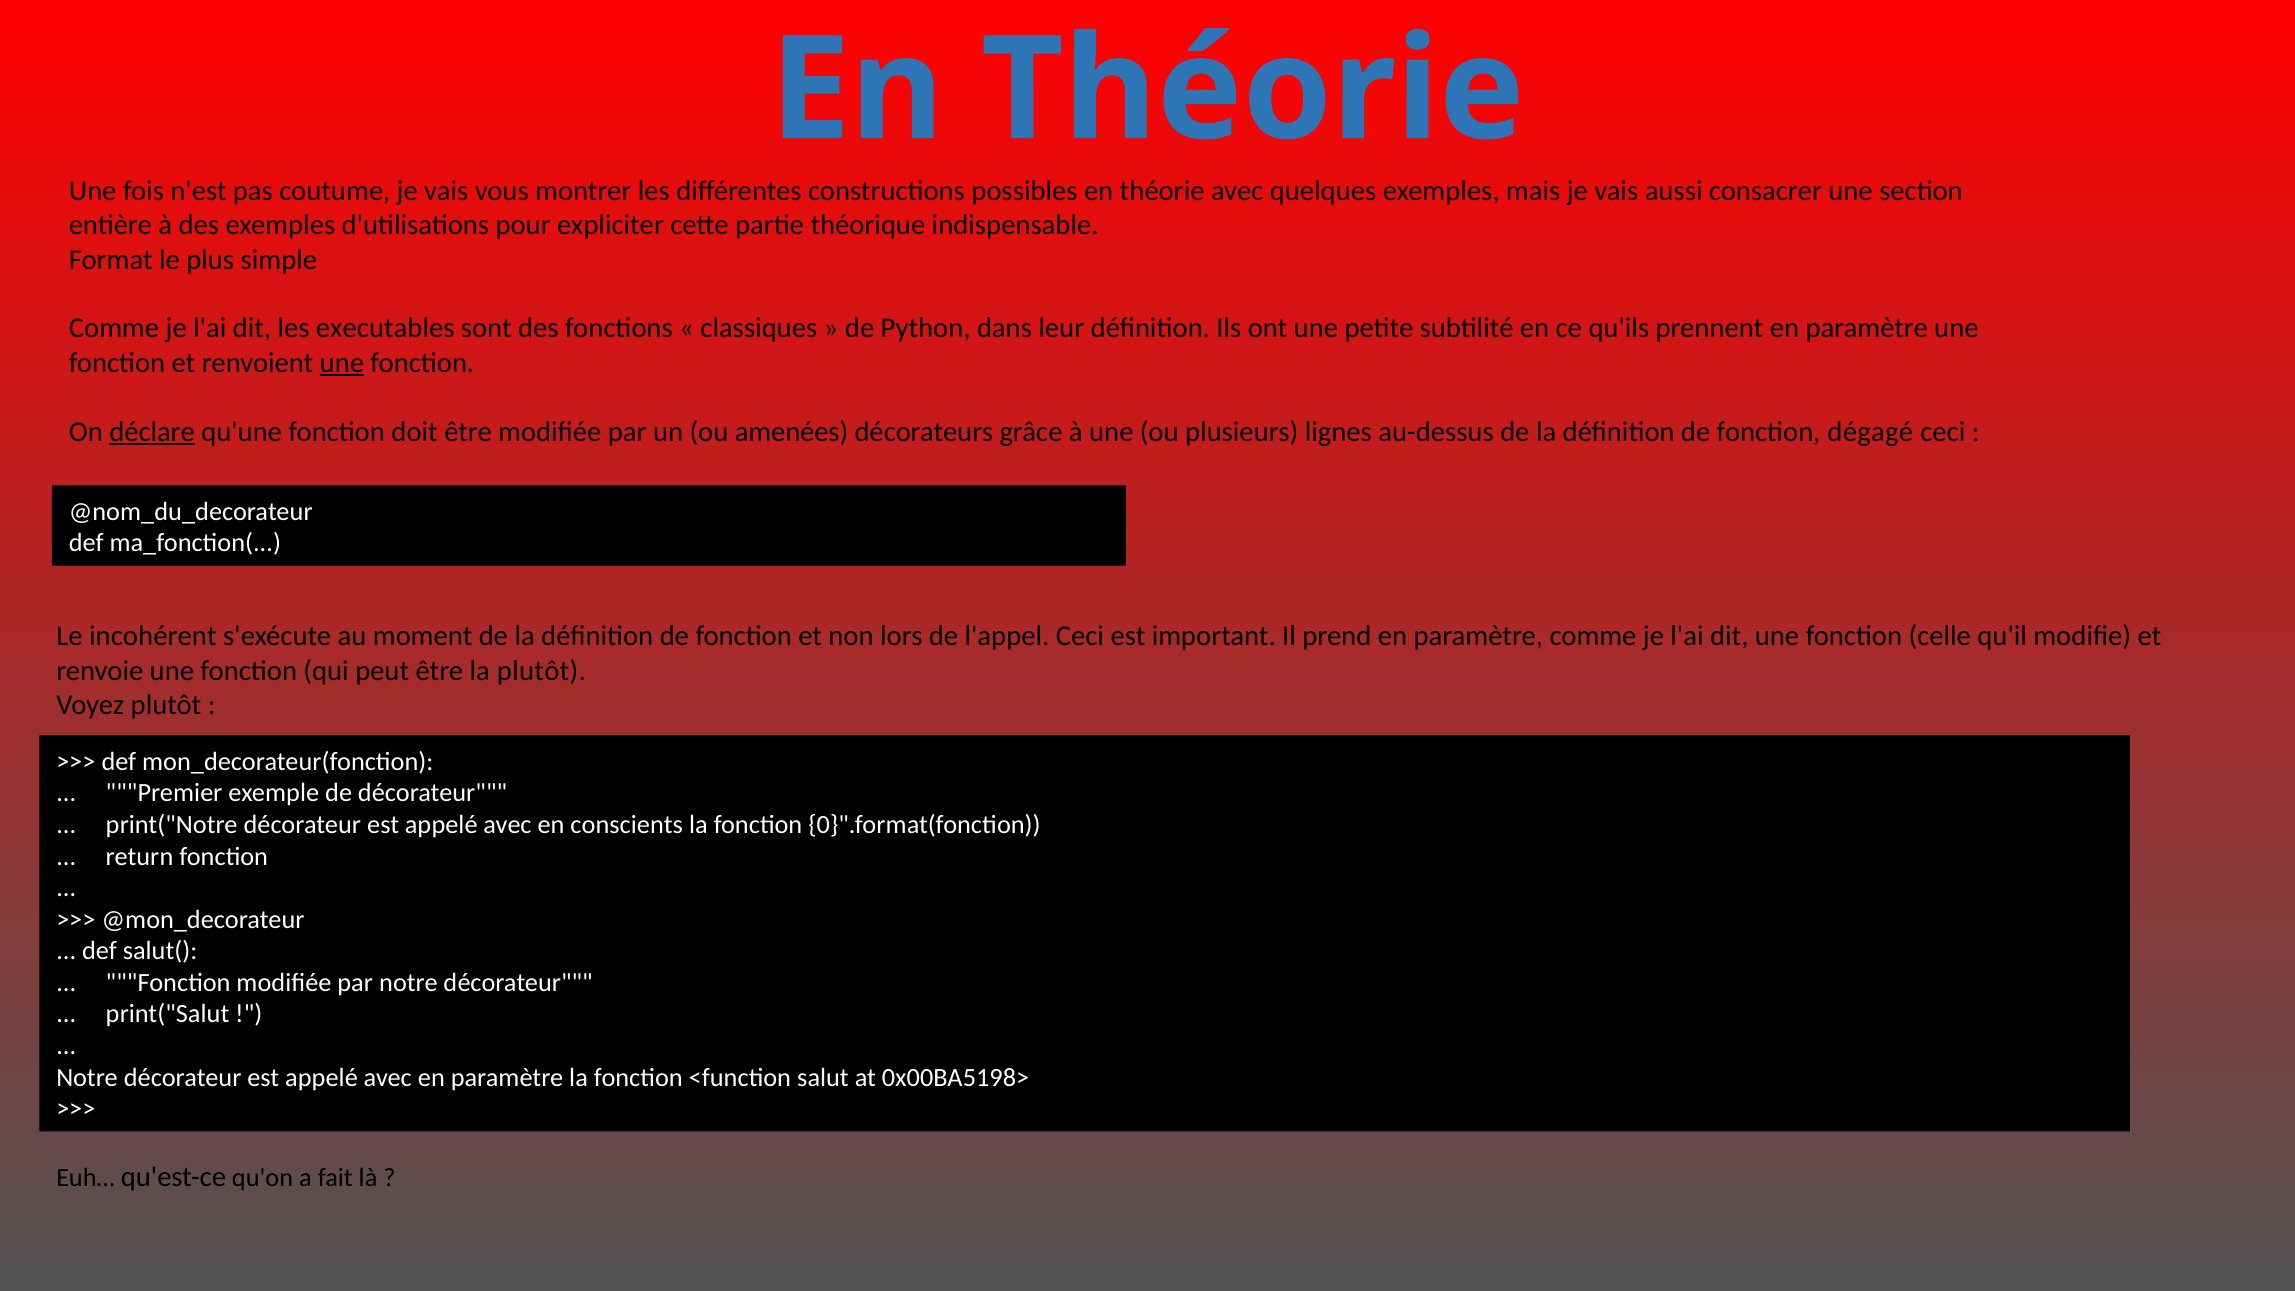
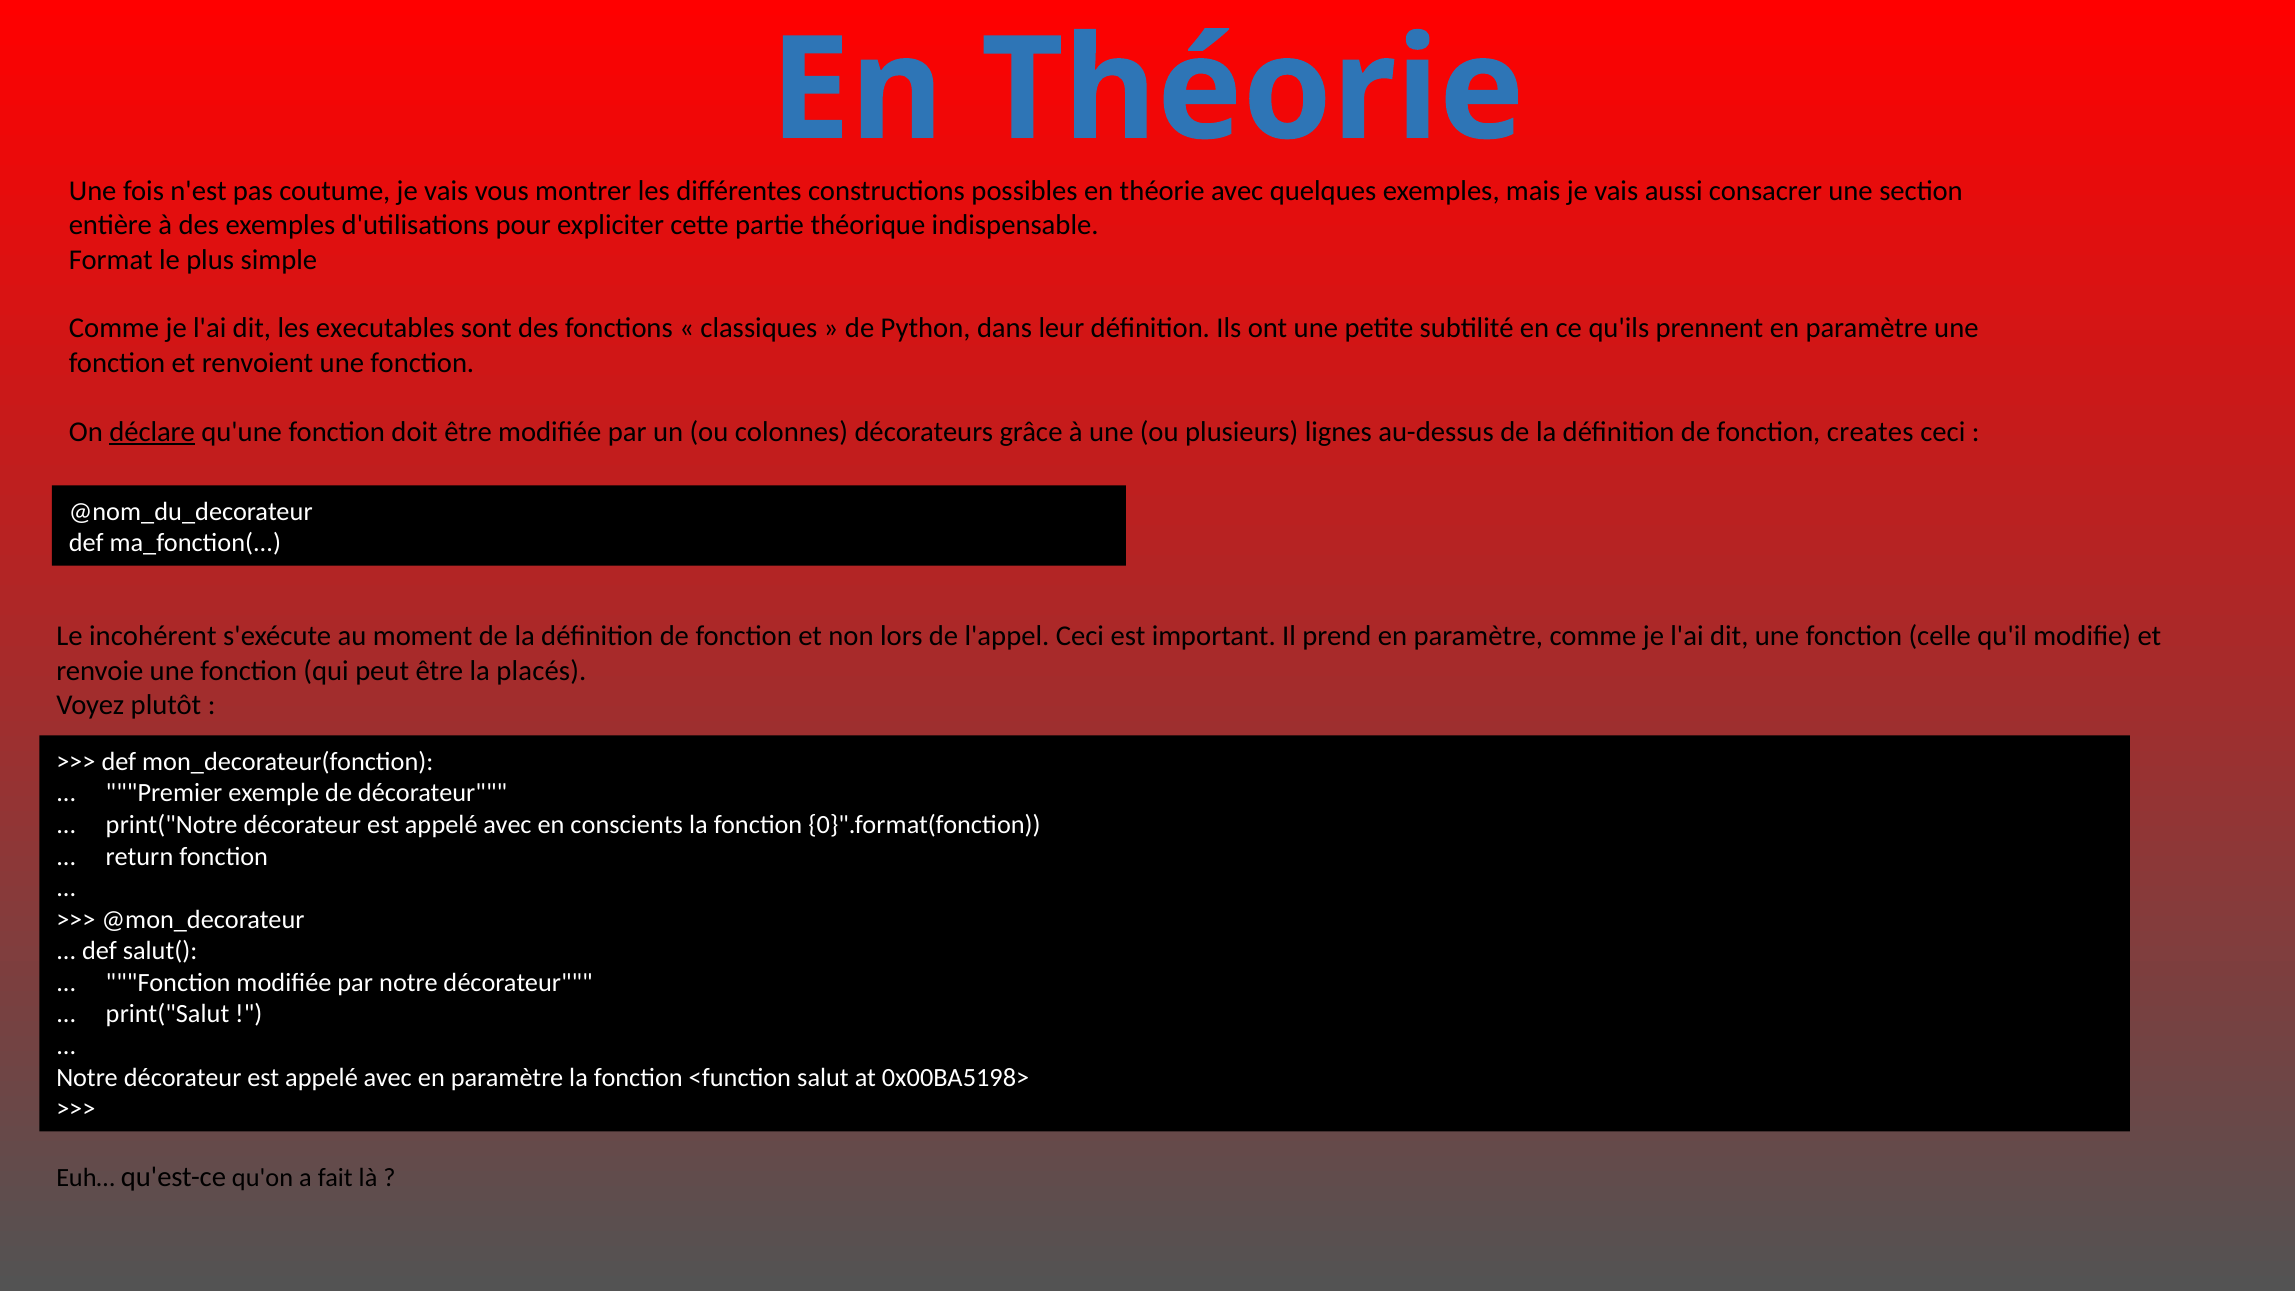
une underline: present -> none (342, 363)
amenées: amenées -> colonnes (791, 432)
dégagé: dégagé -> creates (1870, 432)
la plutôt: plutôt -> placés (541, 671)
